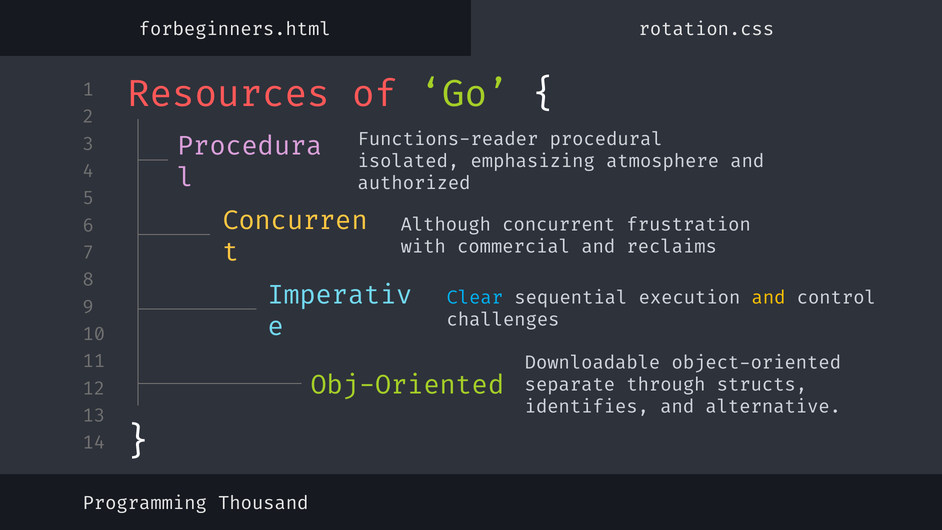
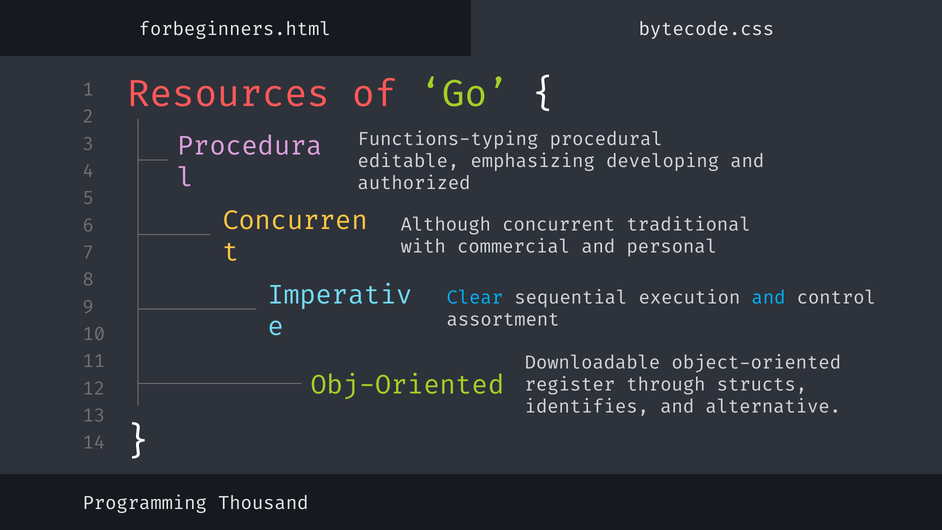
rotation.css: rotation.css -> bytecode.css (706, 29)
Functions-reader: Functions-reader -> Functions-typing (448, 139)
isolated: isolated -> editable (408, 161)
atmosphere: atmosphere -> developing (663, 161)
frustration: frustration -> traditional (689, 225)
reclaims: reclaims -> personal (672, 247)
and colour: yellow -> light blue (769, 298)
challenges: challenges -> assortment (503, 320)
separate: separate -> register (570, 385)
